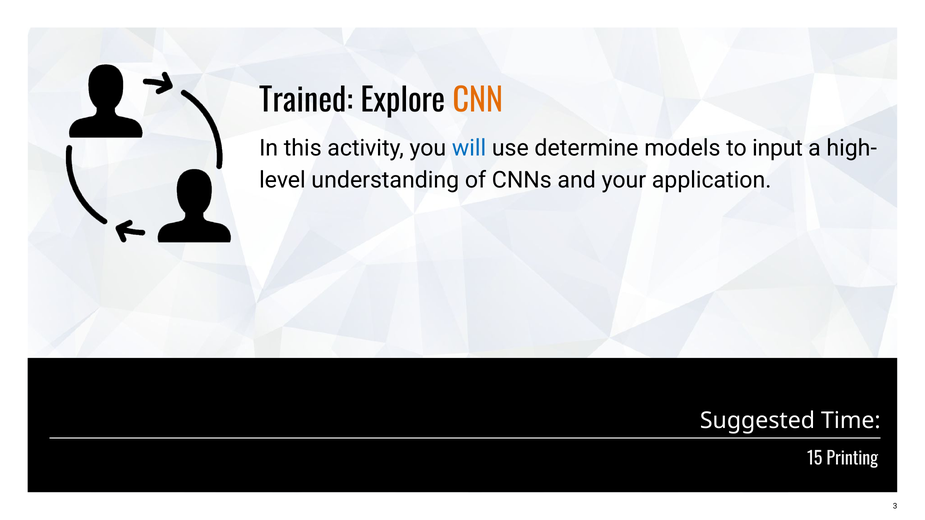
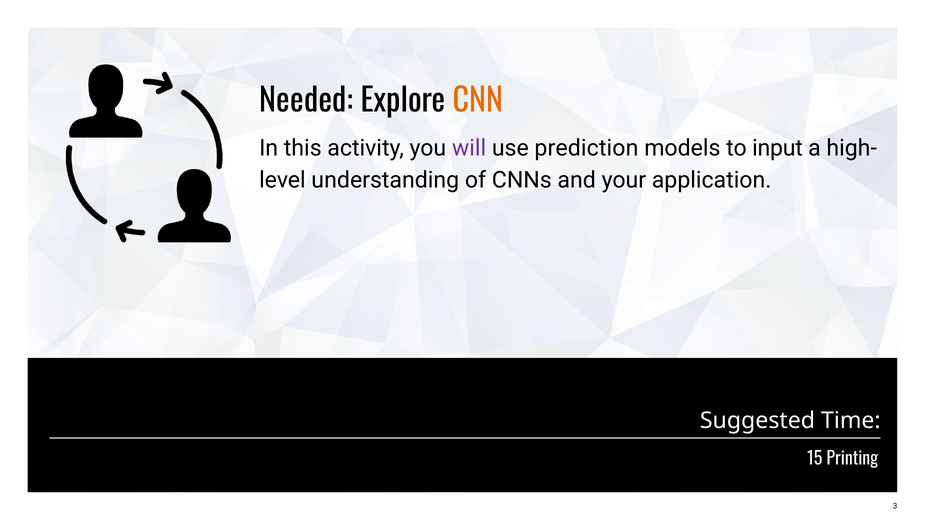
Trained: Trained -> Needed (306, 101)
will colour: blue -> purple (469, 148)
determine: determine -> prediction (586, 148)
